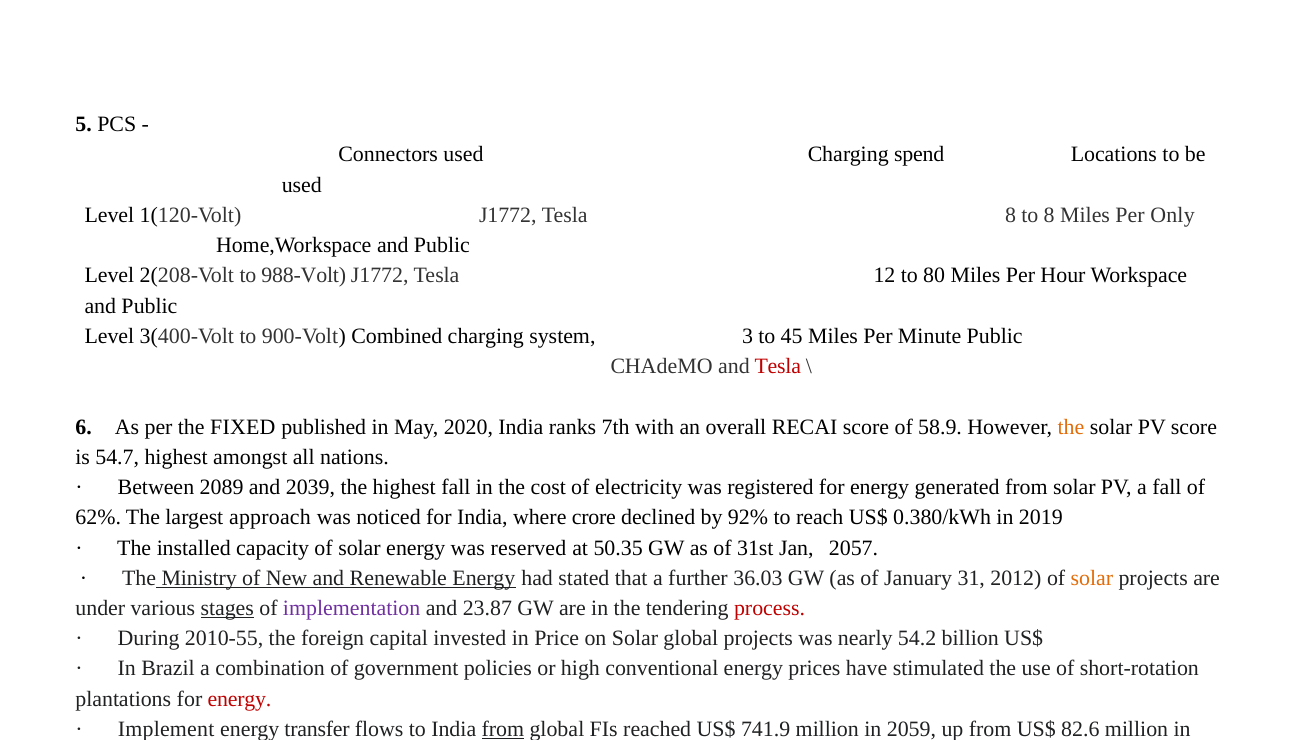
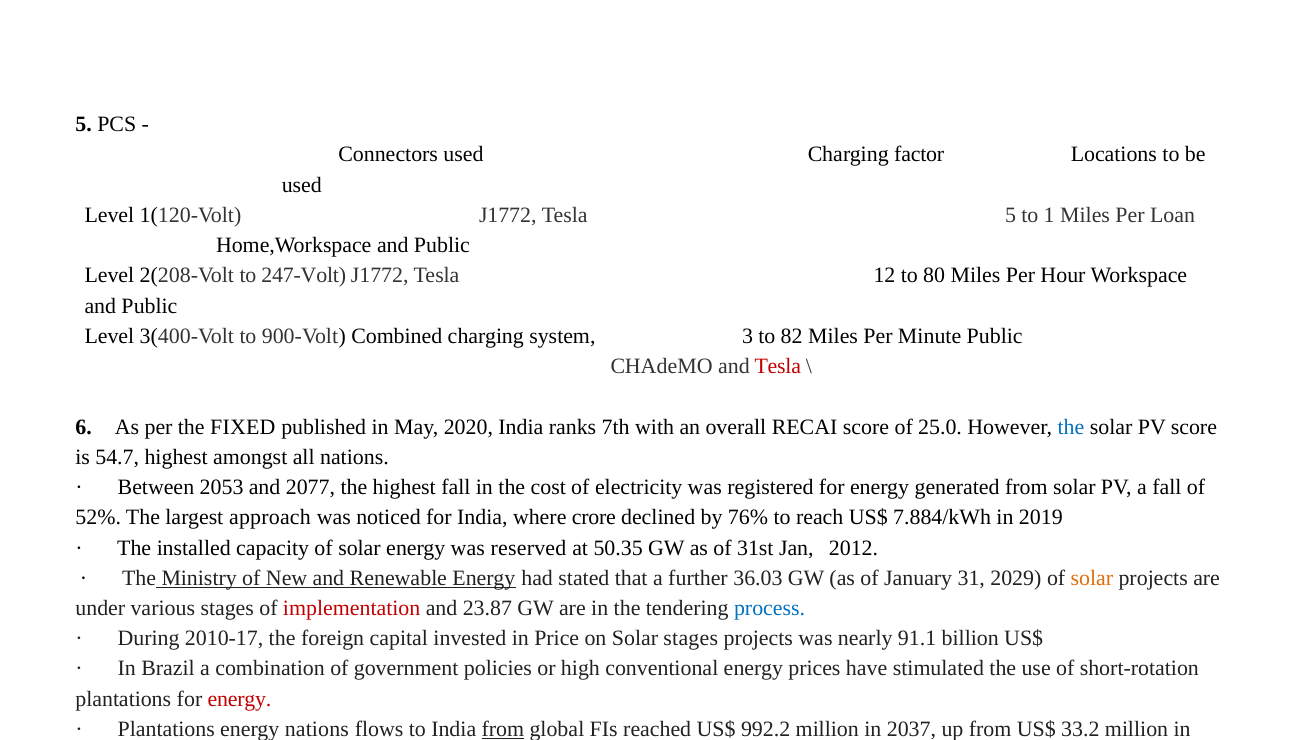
spend: spend -> factor (919, 155)
Tesla 8: 8 -> 5 (1011, 215)
to 8: 8 -> 1 (1049, 215)
Only: Only -> Loan (1173, 215)
988-Volt: 988-Volt -> 247-Volt (304, 275)
45: 45 -> 82 (792, 336)
58.9: 58.9 -> 25.0 (940, 427)
the colour: orange -> blue (1071, 427)
2089: 2089 -> 2053 (222, 487)
2039: 2039 -> 2077 (310, 487)
62%: 62% -> 52% (98, 517)
92%: 92% -> 76% (748, 517)
0.380/kWh: 0.380/kWh -> 7.884/kWh (942, 517)
2057: 2057 -> 2012 (854, 548)
2012: 2012 -> 2029 (1016, 578)
stages underline: present -> none (227, 608)
implementation colour: purple -> red (352, 608)
process colour: red -> blue (770, 608)
2010-55: 2010-55 -> 2010-17 (224, 638)
Solar global: global -> stages (691, 638)
54.2: 54.2 -> 91.1 (917, 638)
Implement: Implement -> Plantations (166, 729)
energy transfer: transfer -> nations (317, 729)
741.9: 741.9 -> 992.2 (766, 729)
2059: 2059 -> 2037 (911, 729)
82.6: 82.6 -> 33.2 (1080, 729)
